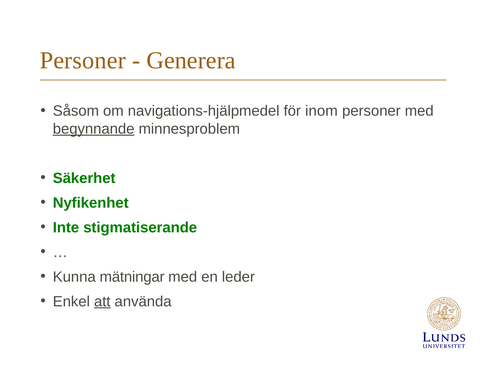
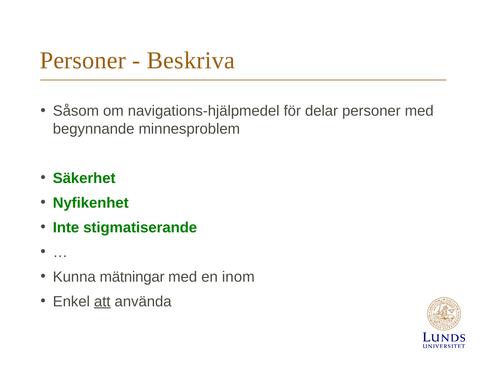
Generera: Generera -> Beskriva (191, 61)
inom: inom -> delar (322, 111)
begynnande underline: present -> none (94, 129)
leder: leder -> inom (238, 277)
